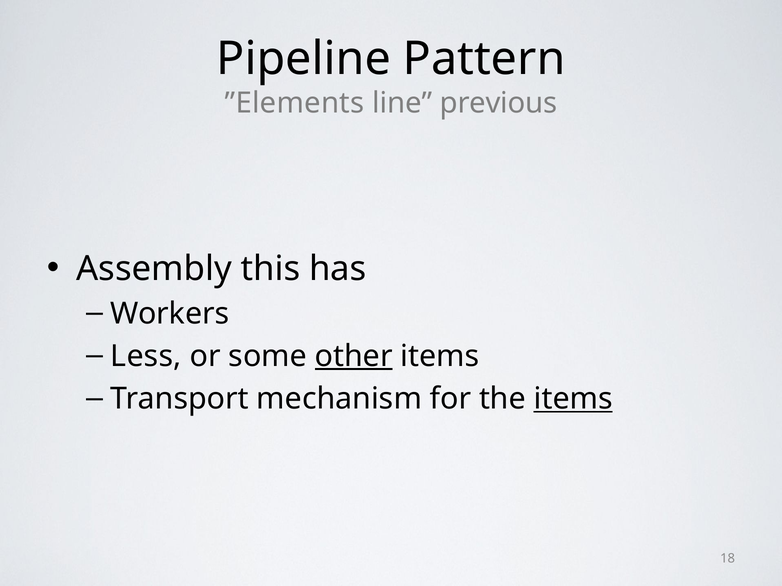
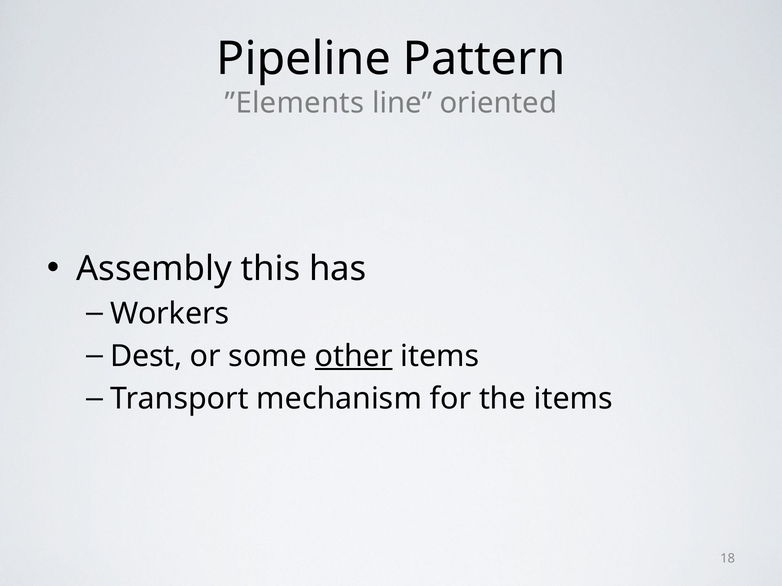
previous: previous -> oriented (498, 103)
Less: Less -> Dest (146, 356)
items underline: present -> none (573, 399)
